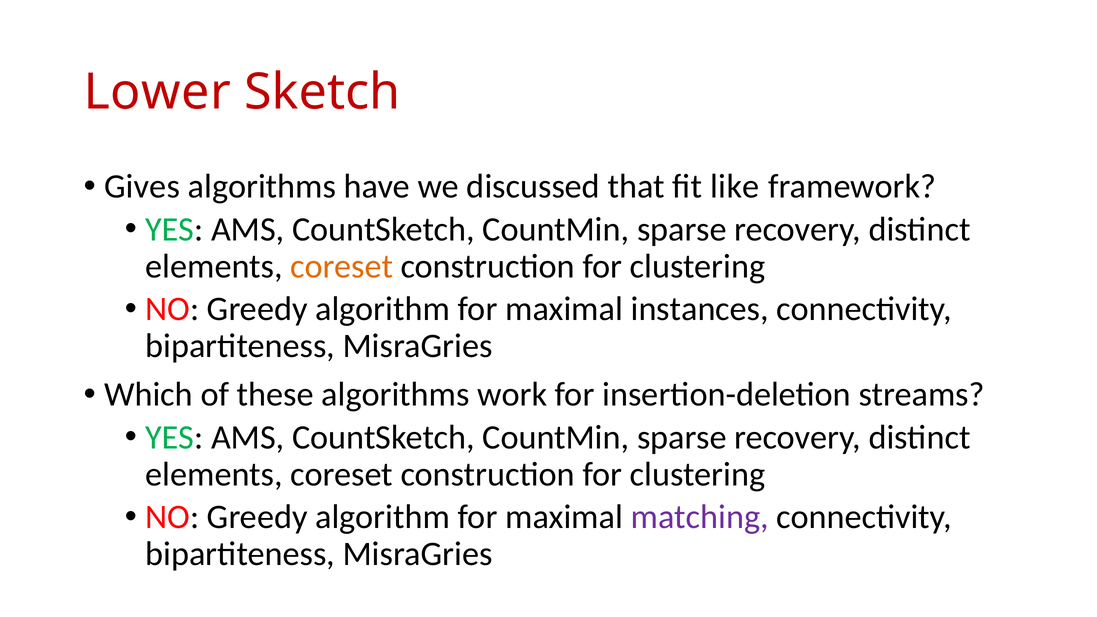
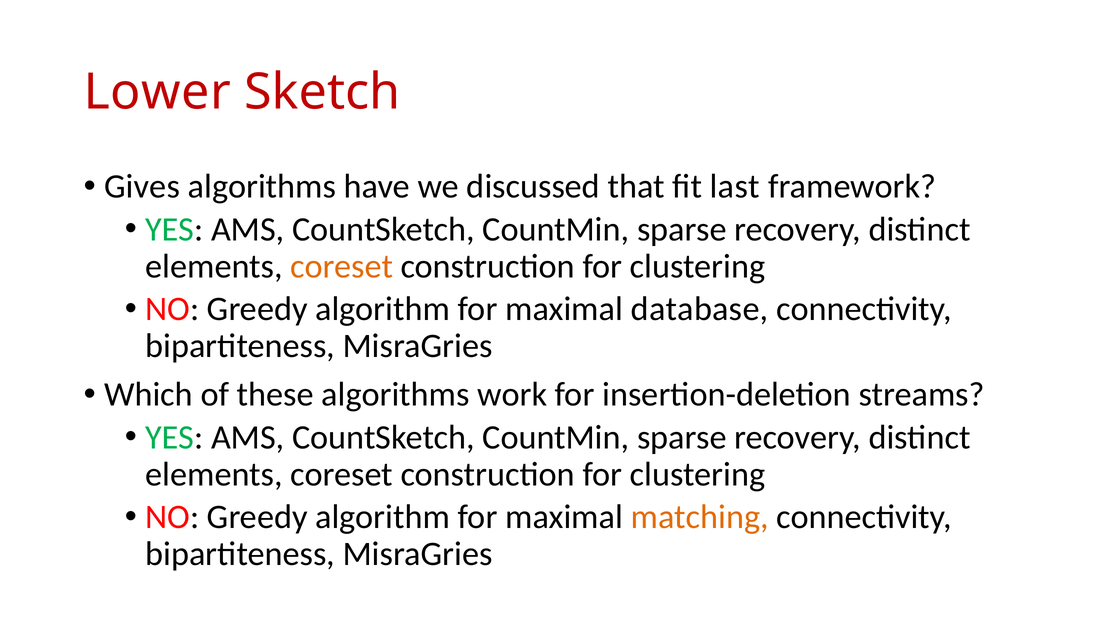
like: like -> last (735, 187)
instances: instances -> database (700, 309)
matching colour: purple -> orange (700, 517)
